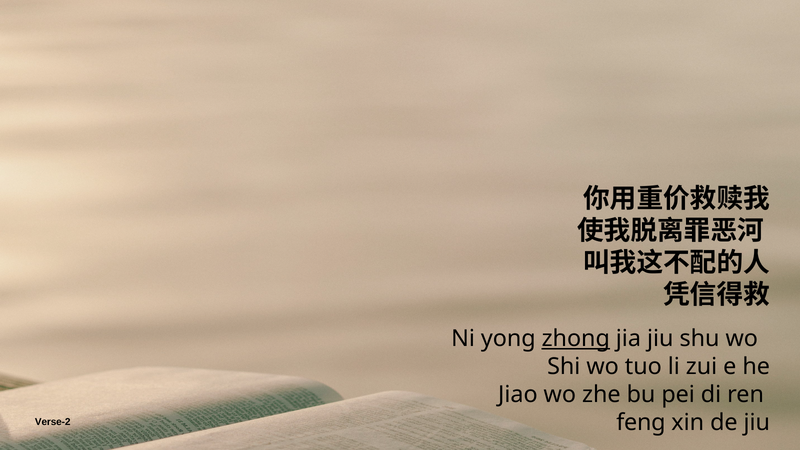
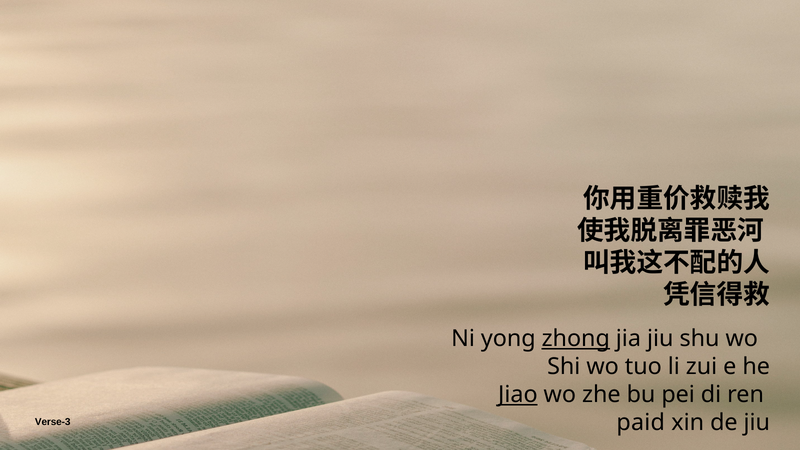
Jiao underline: none -> present (518, 395)
feng: feng -> paid (641, 423)
Verse-2: Verse-2 -> Verse-3 (53, 422)
